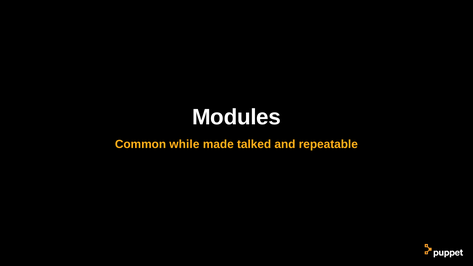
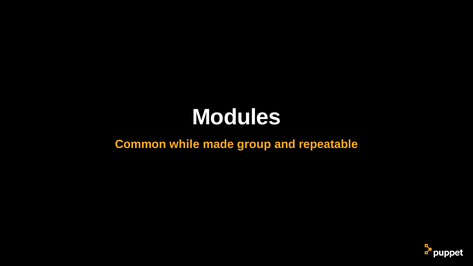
talked: talked -> group (254, 144)
